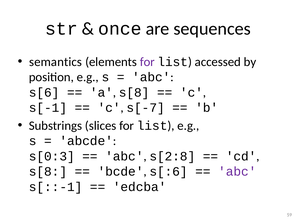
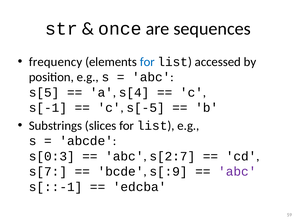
semantics: semantics -> frequency (56, 62)
for colour: purple -> blue (147, 62)
s[6: s[6 -> s[5 (44, 92)
a s[8: s[8 -> s[4 (134, 92)
s[-7: s[-7 -> s[-5 (146, 108)
s[2:8: s[2:8 -> s[2:7 (172, 156)
s[8: s[8 -> s[7 (48, 172)
s[:6: s[:6 -> s[:9 (169, 172)
